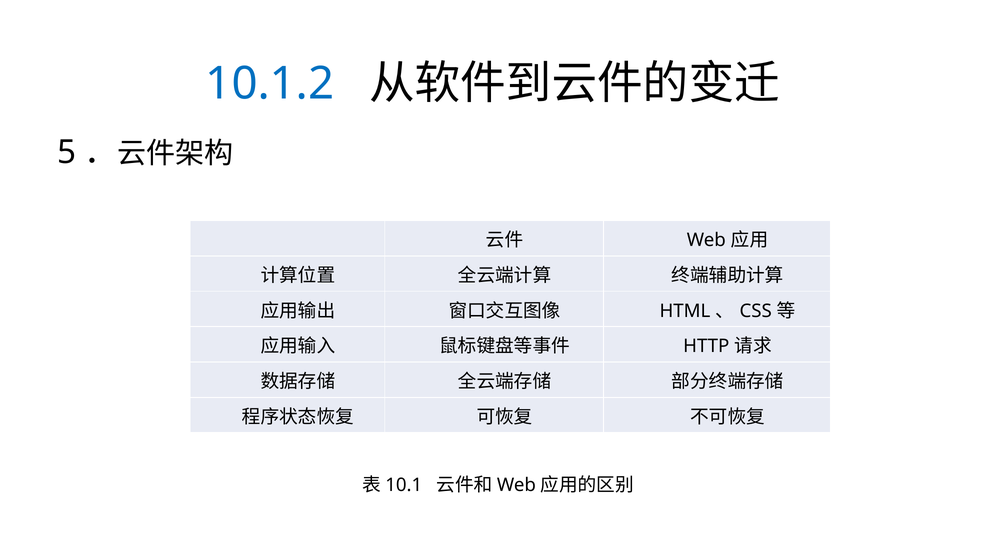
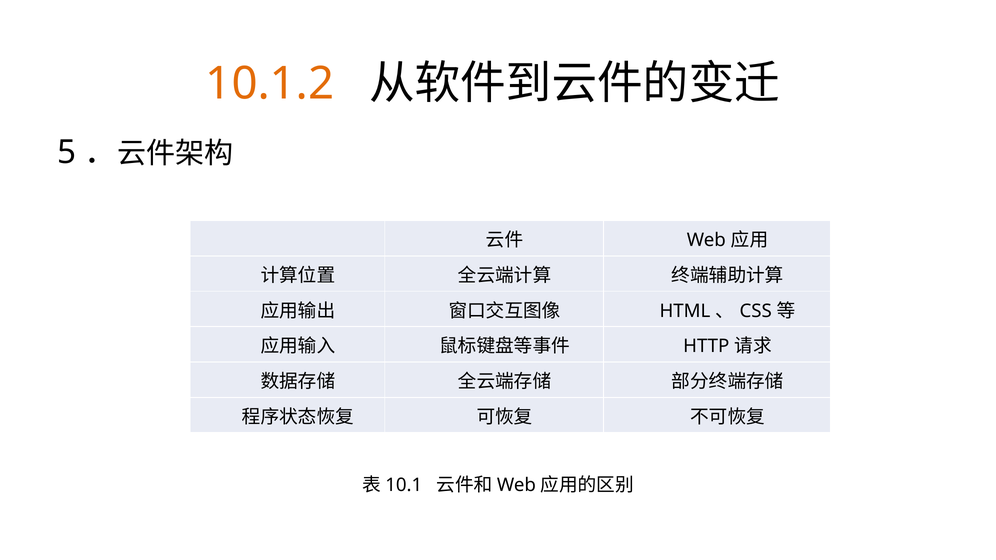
10.1.2 colour: blue -> orange (270, 84)
